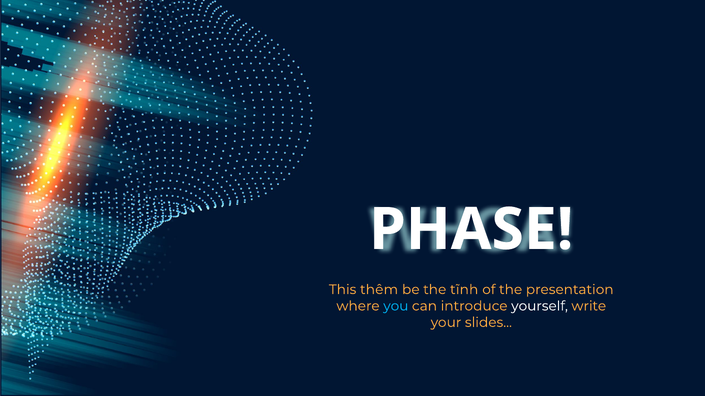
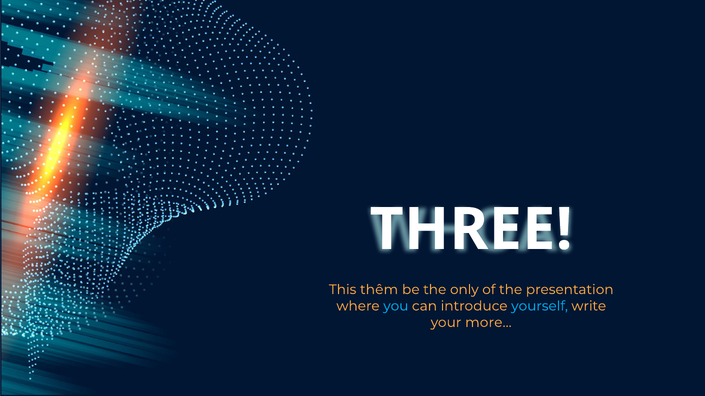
PHASE: PHASE -> THREE (471, 230)
tĩnh: tĩnh -> only (464, 290)
yourself colour: white -> light blue (540, 306)
slides: slides -> more (488, 323)
